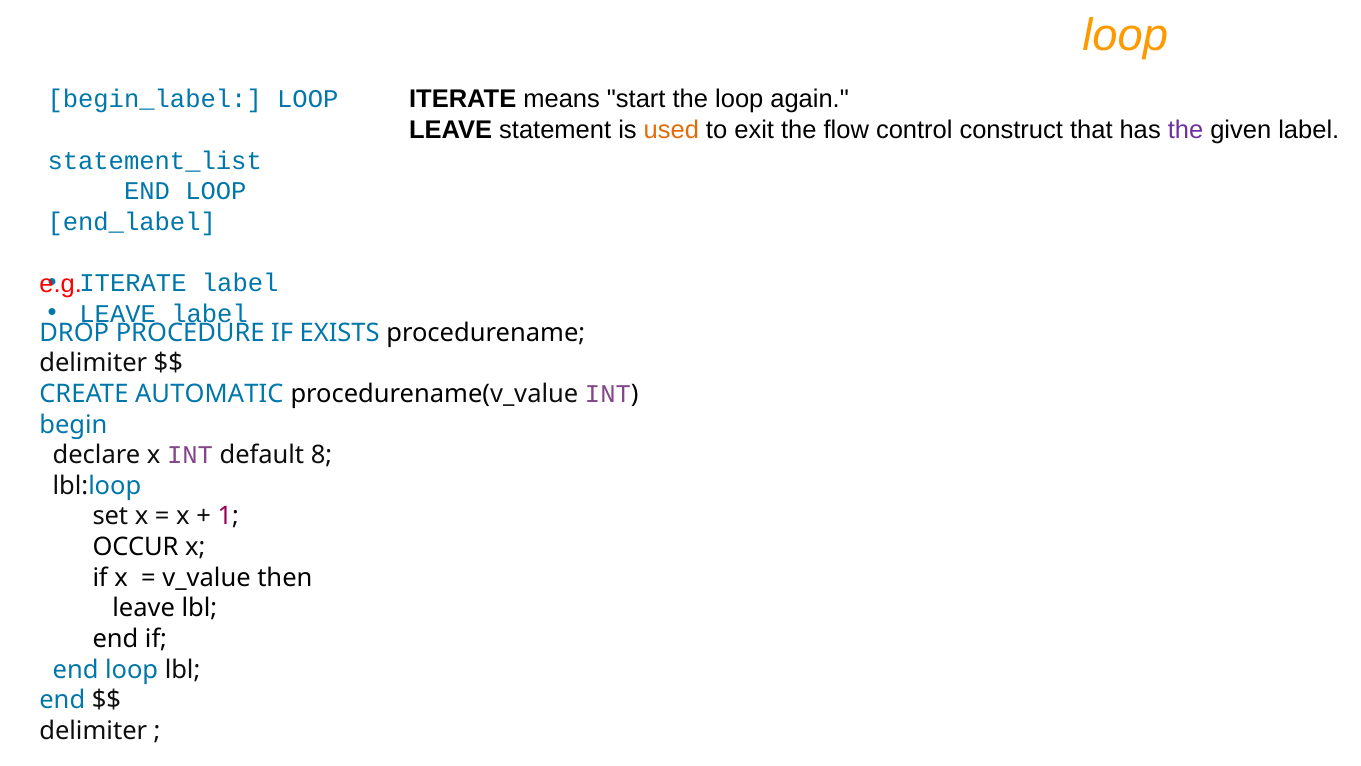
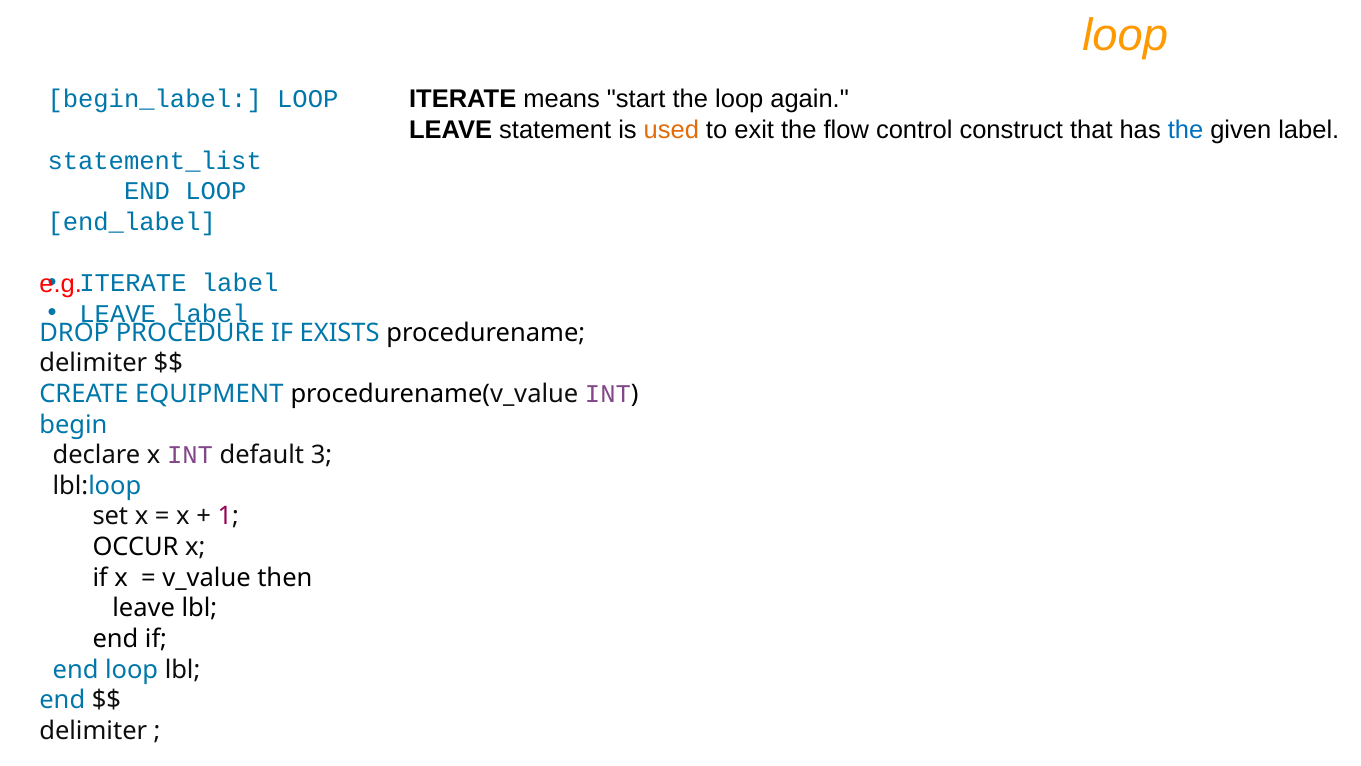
the colour: purple -> blue (1186, 130)
AUTOMATIC: AUTOMATIC -> EQUIPMENT (209, 394)
8: 8 -> 3 (322, 455)
